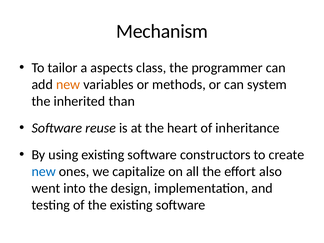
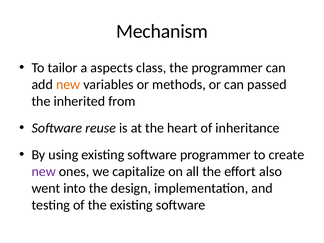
system: system -> passed (267, 84)
than: than -> from (122, 101)
software constructors: constructors -> programmer (215, 155)
new colour: blue -> purple (44, 172)
